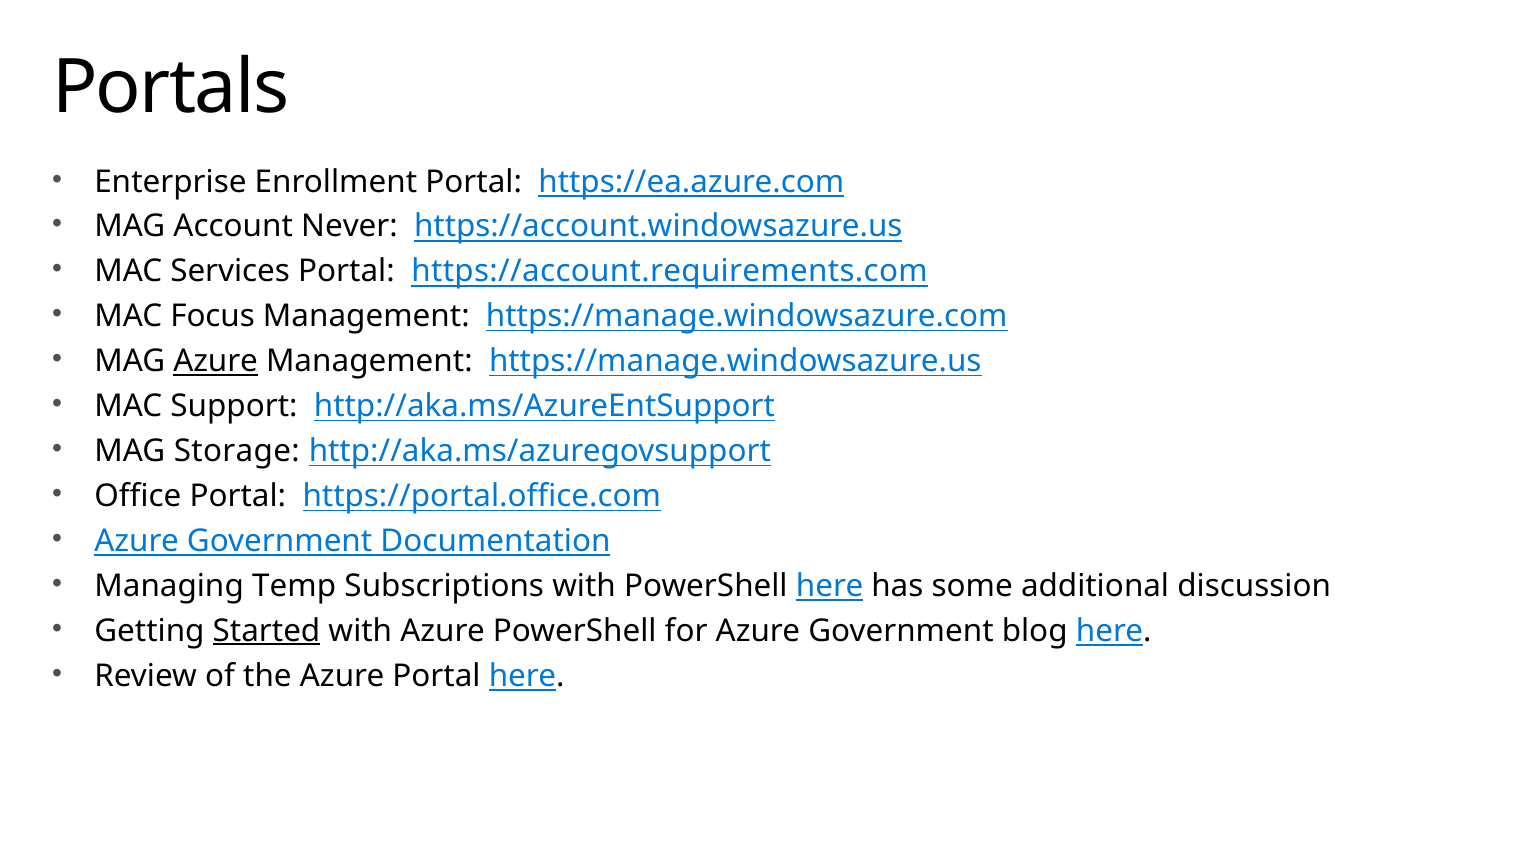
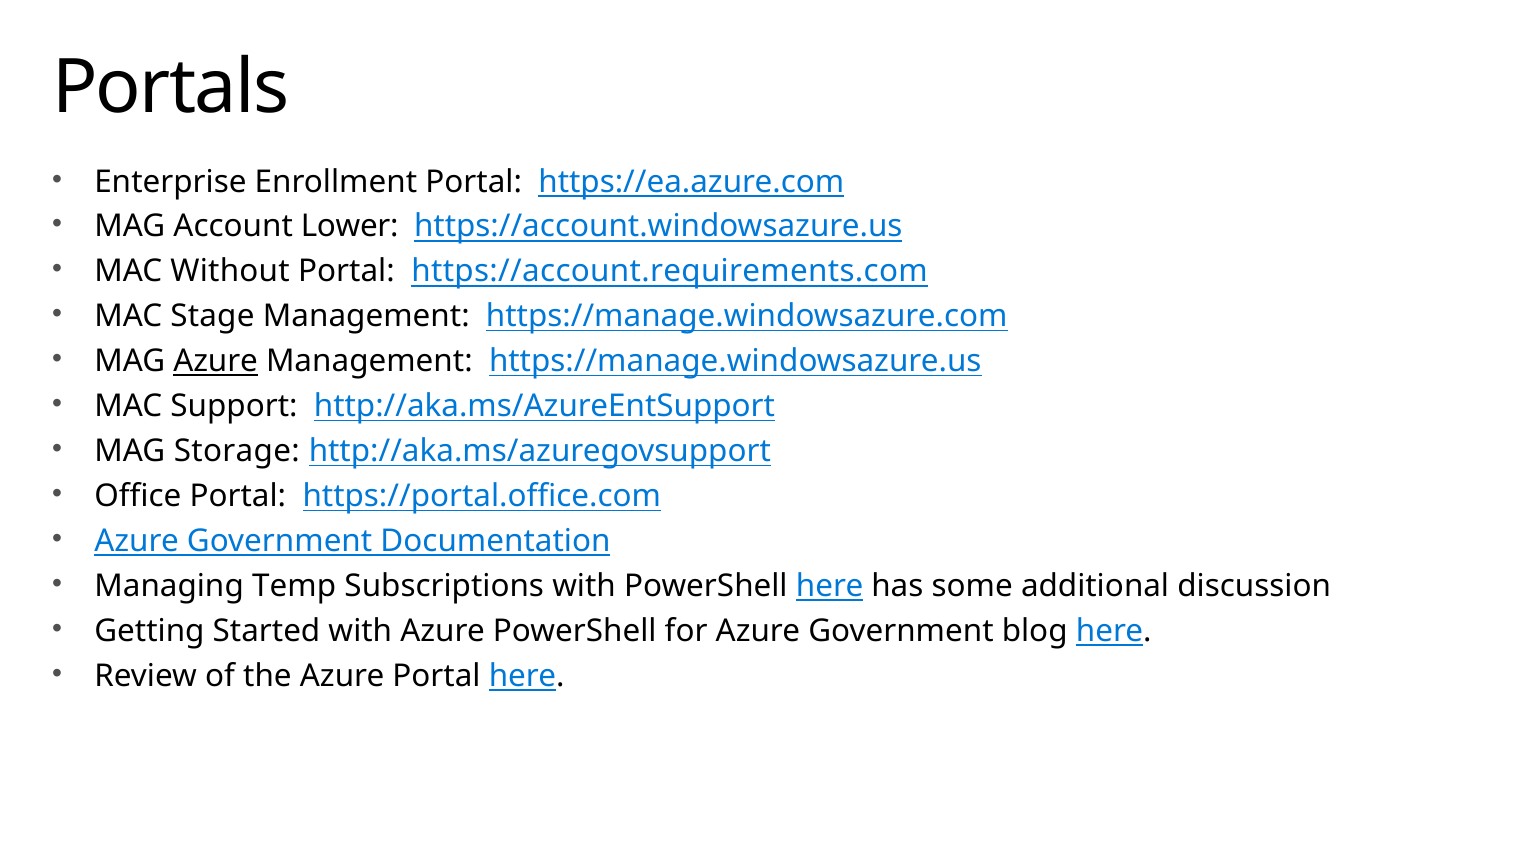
Never: Never -> Lower (350, 227)
Services: Services -> Without (230, 272)
Focus: Focus -> Stage (212, 317)
Started underline: present -> none (267, 631)
